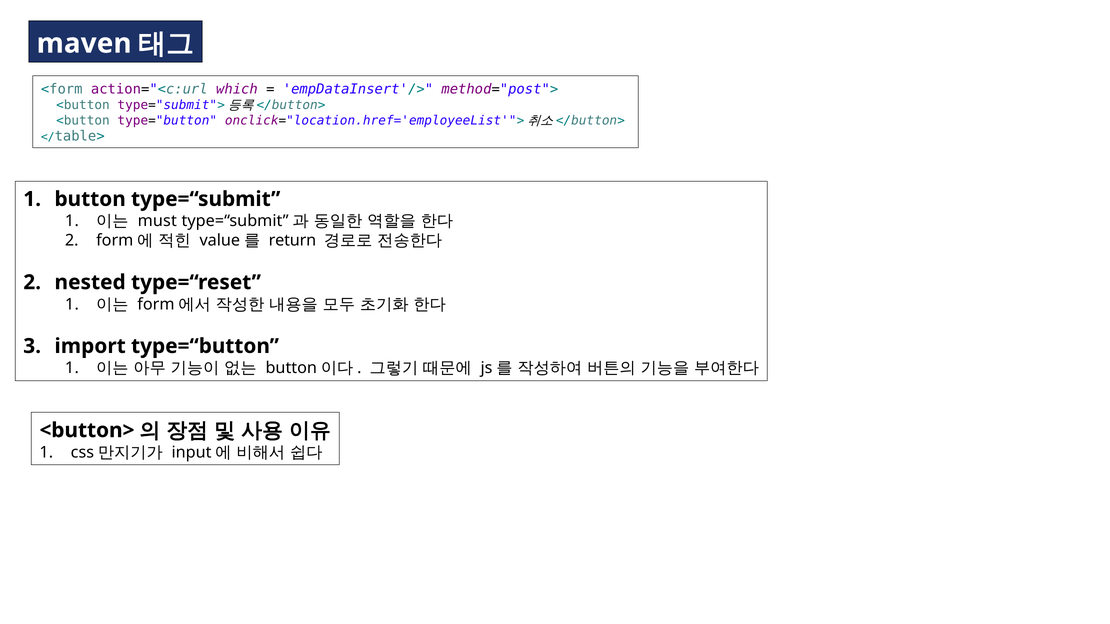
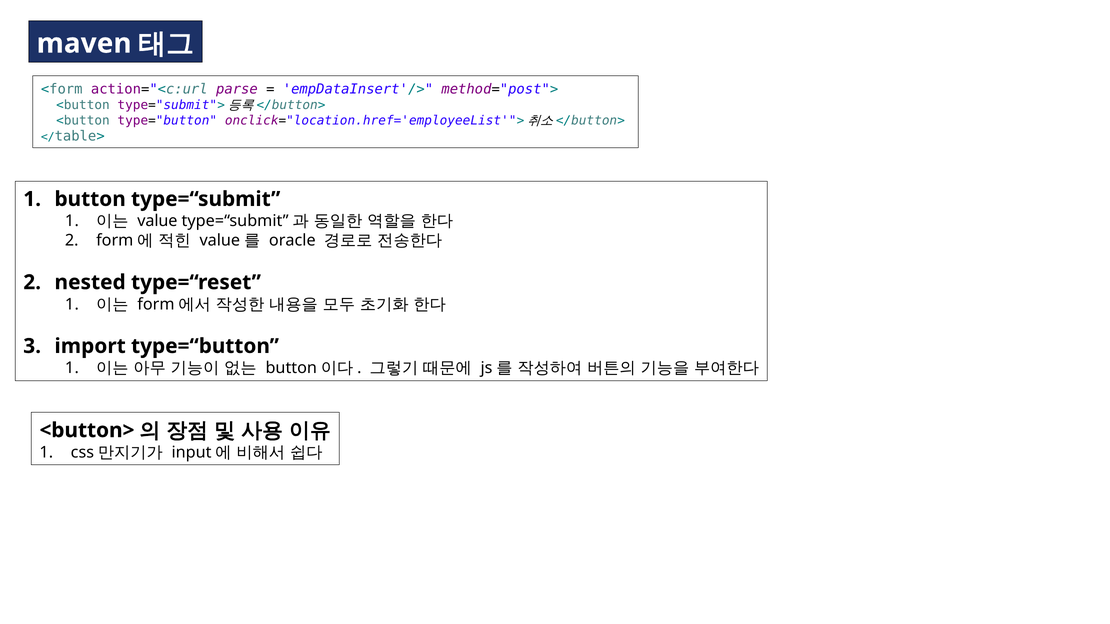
which: which -> parse (237, 89)
must: must -> value (157, 221)
return: return -> oracle (292, 241)
